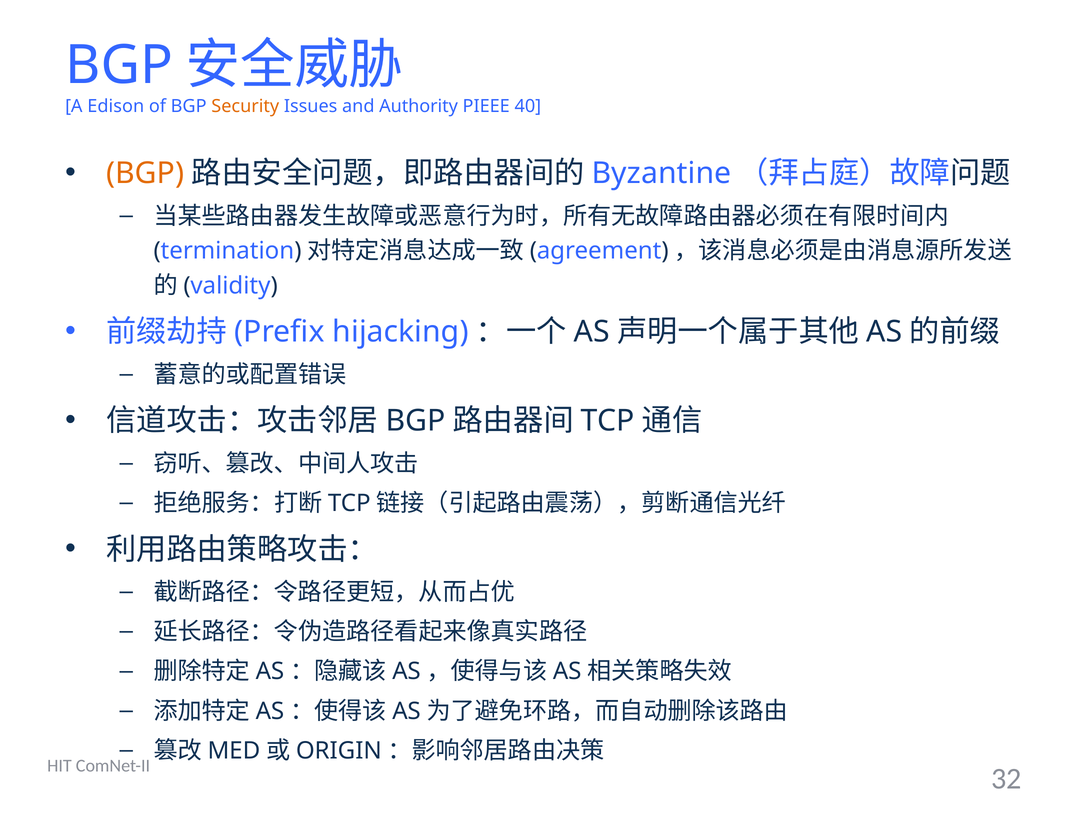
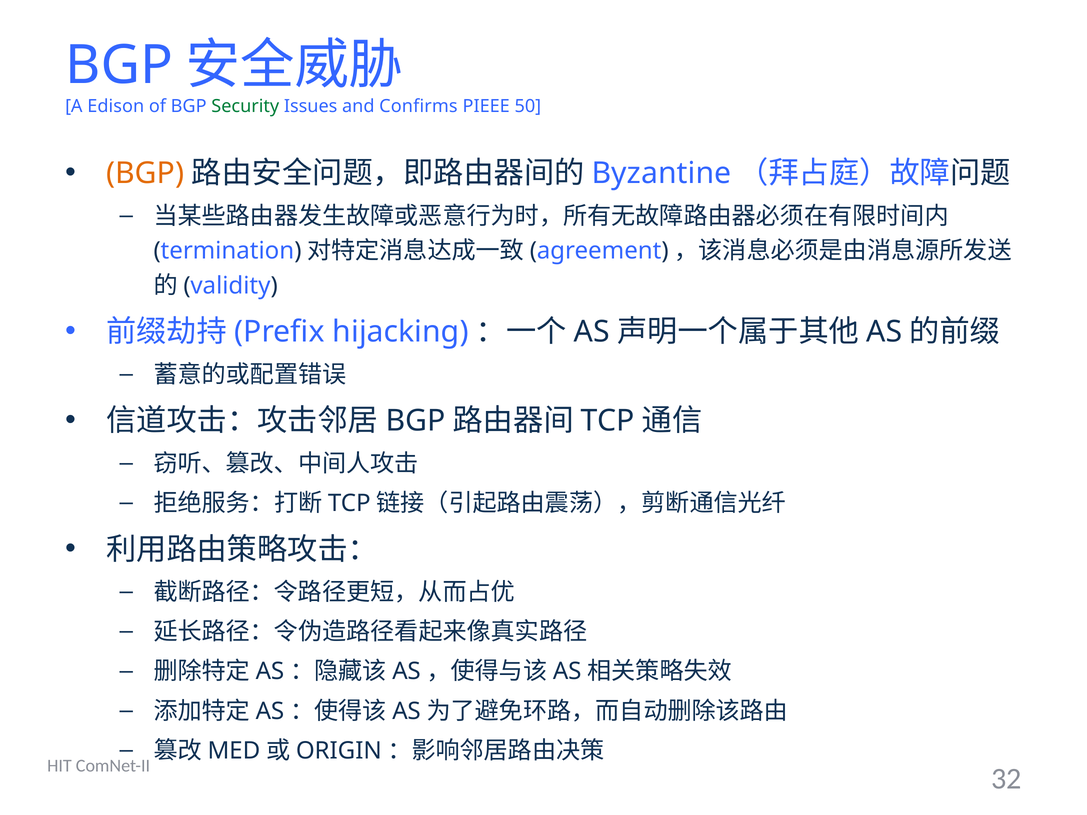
Security colour: orange -> green (245, 106)
Authority: Authority -> Confirms (418, 106)
40: 40 -> 50 (528, 106)
